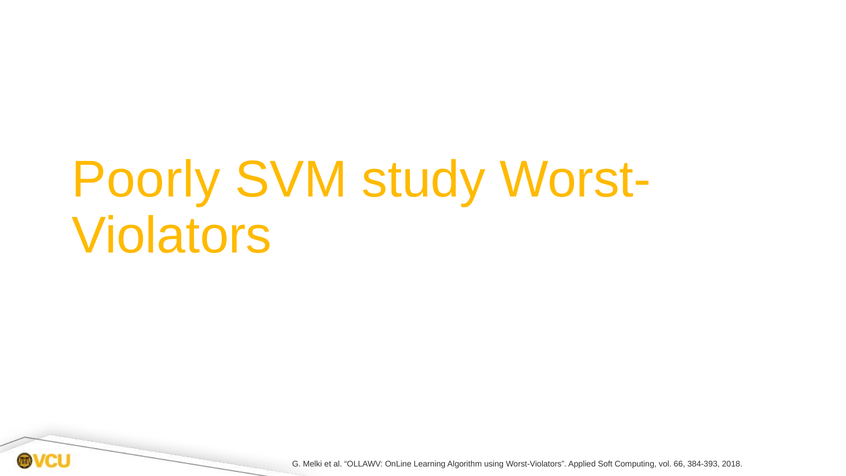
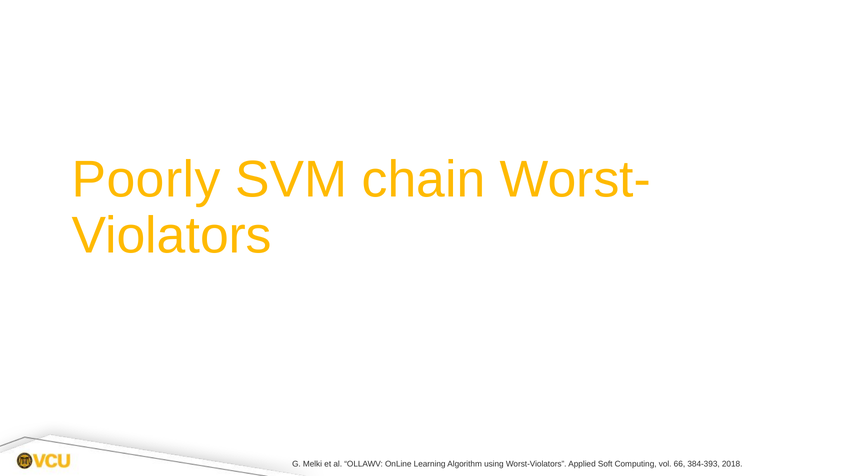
study: study -> chain (424, 180)
